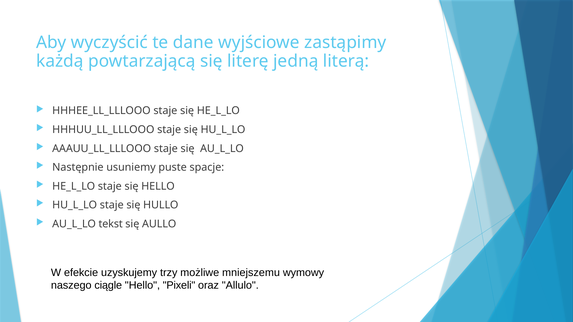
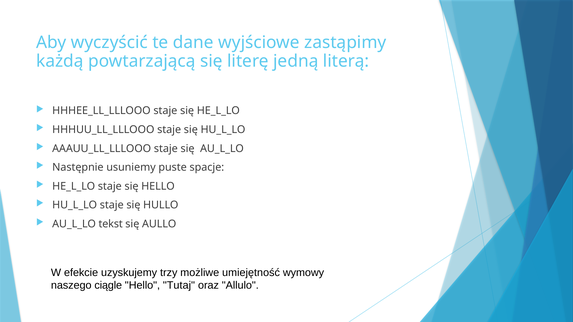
mniejszemu: mniejszemu -> umiejętność (251, 273)
Pixeli: Pixeli -> Tutaj (179, 286)
